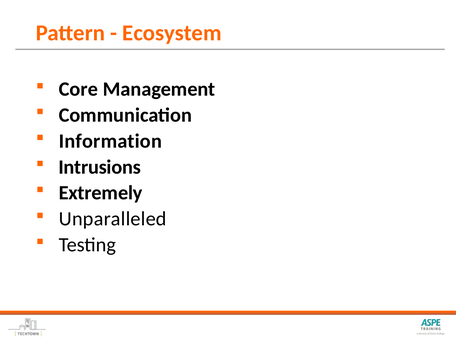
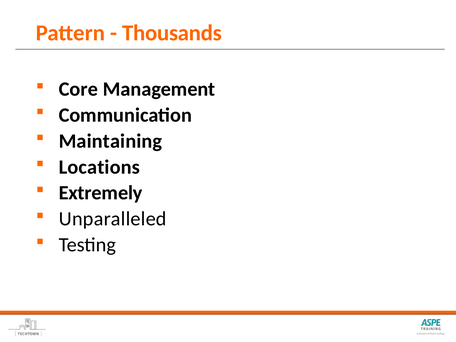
Ecosystem: Ecosystem -> Thousands (172, 33)
Information: Information -> Maintaining (110, 141)
Intrusions: Intrusions -> Locations (99, 167)
